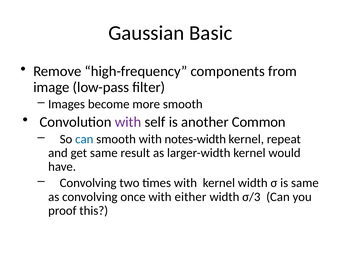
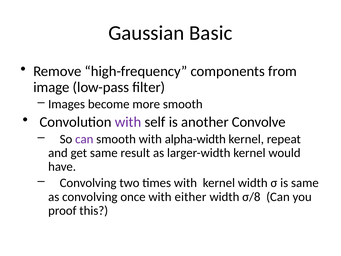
Common: Common -> Convolve (259, 122)
can colour: blue -> purple (84, 139)
notes-width: notes-width -> alpha-width (195, 139)
σ/3: σ/3 -> σ/8 (251, 197)
